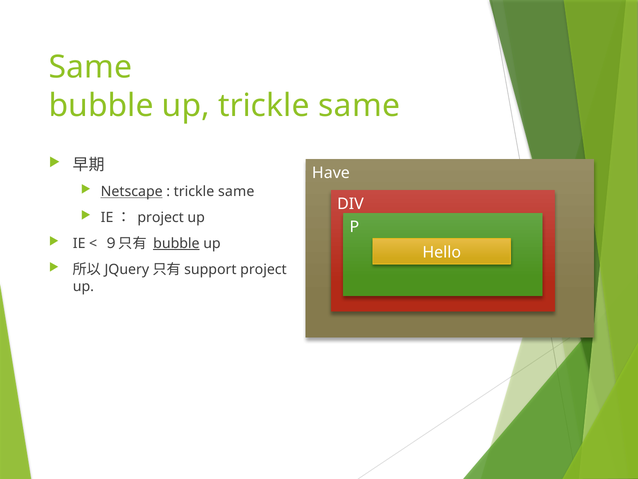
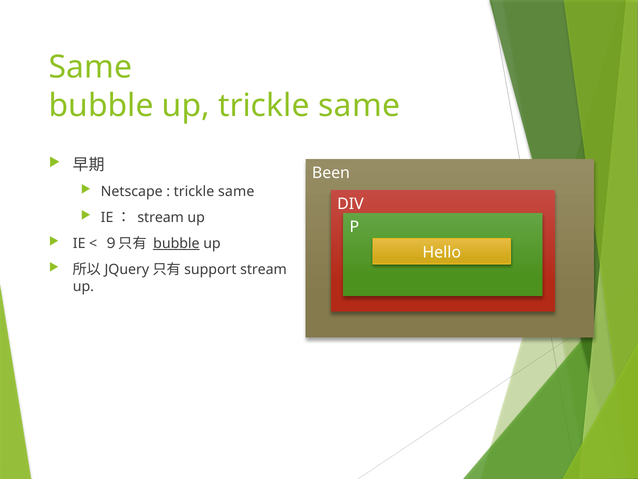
Have: Have -> Been (331, 173)
Netscape underline: present -> none (132, 191)
IE： project: project -> stream (161, 217)
project: project -> stream (264, 269)
